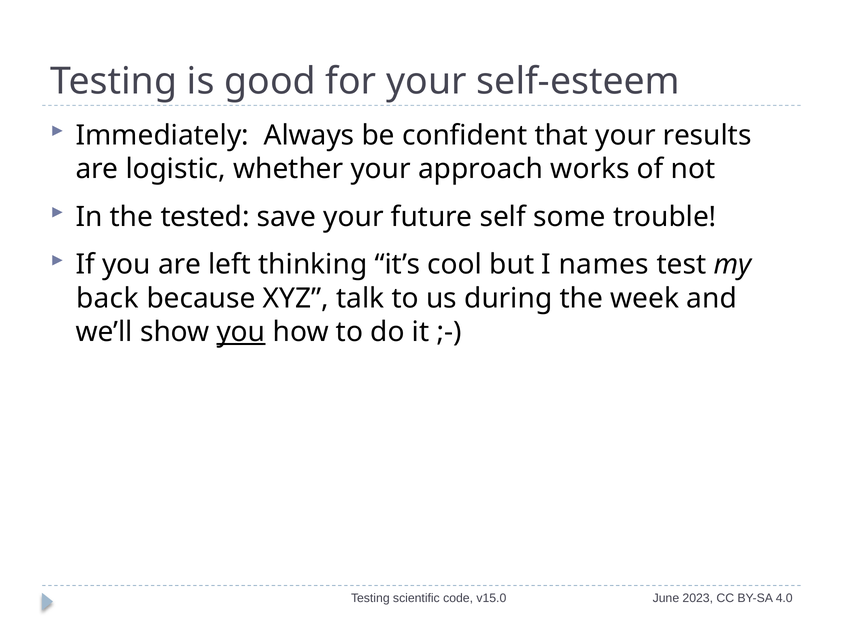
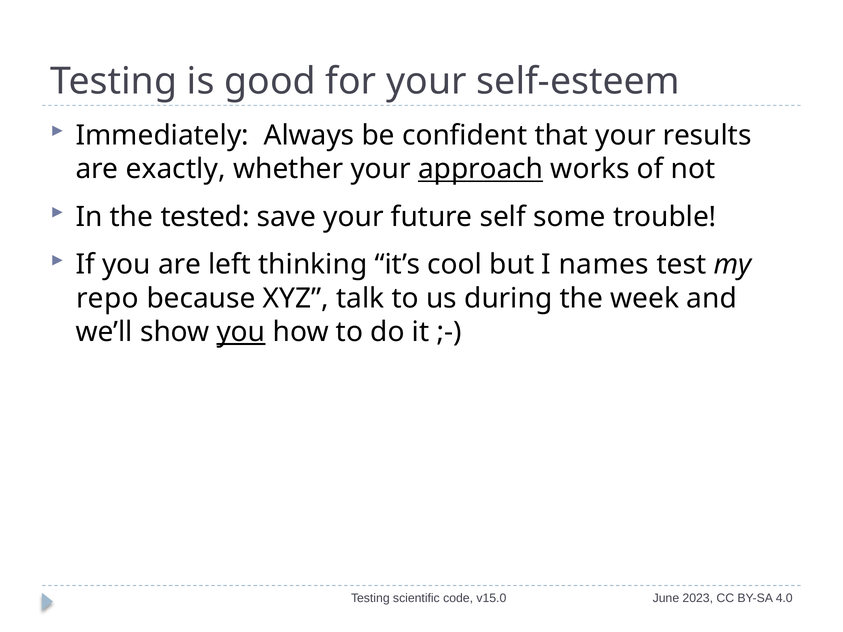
logistic: logistic -> exactly (176, 169)
approach underline: none -> present (481, 169)
back: back -> repo (107, 298)
